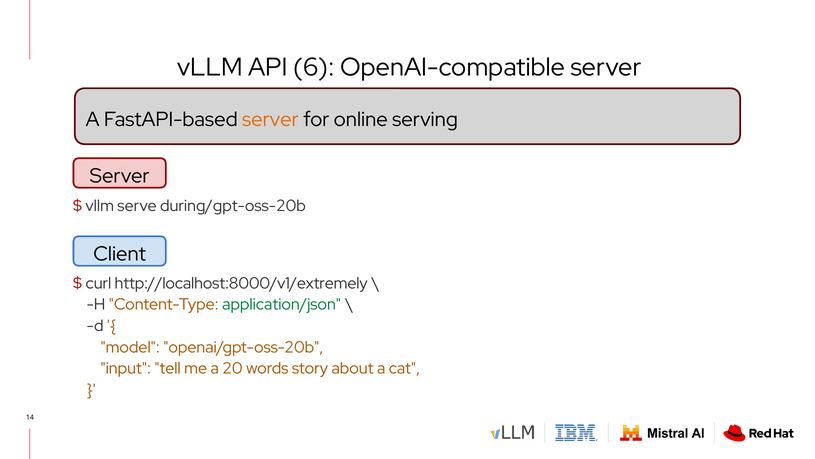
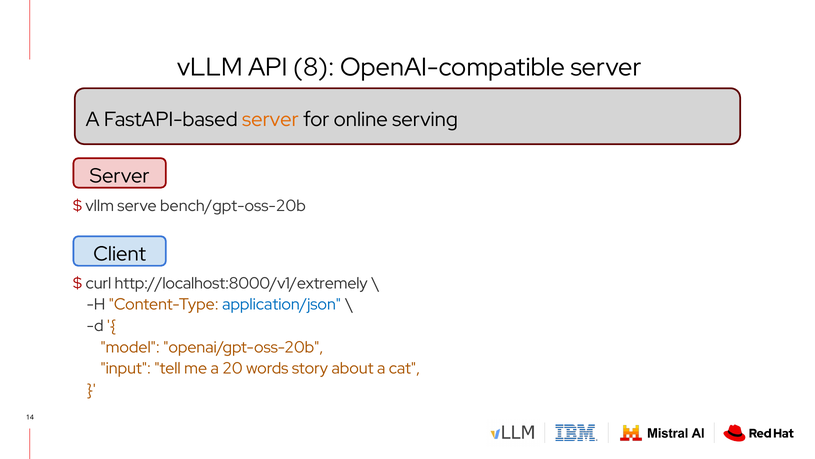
6: 6 -> 8 (314, 67)
during/gpt-oss-20b: during/gpt-oss-20b -> bench/gpt-oss-20b (233, 206)
application/json colour: green -> blue (282, 304)
